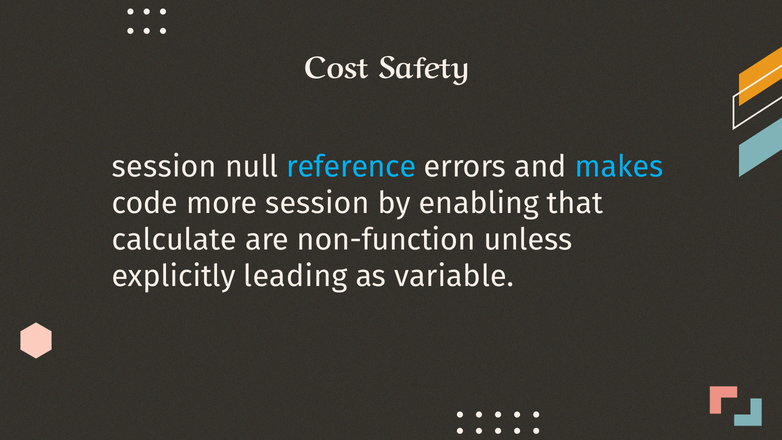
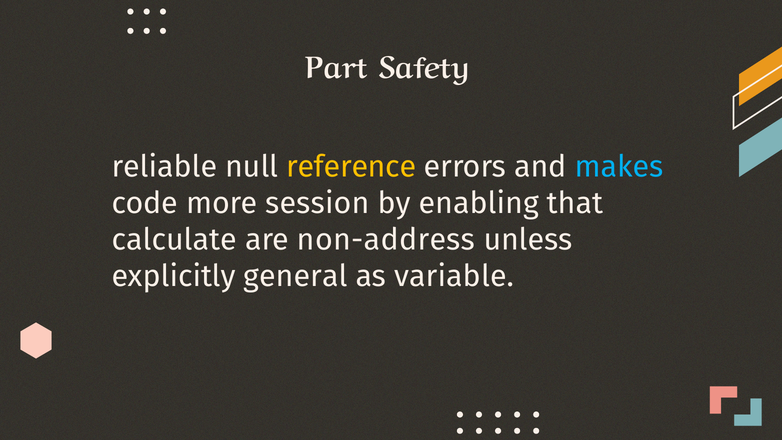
Cost: Cost -> Part (336, 68)
session: session -> reliable (164, 166)
reference colour: light blue -> yellow (351, 166)
non-function: non-function -> non-address (386, 240)
leading: leading -> general (296, 276)
